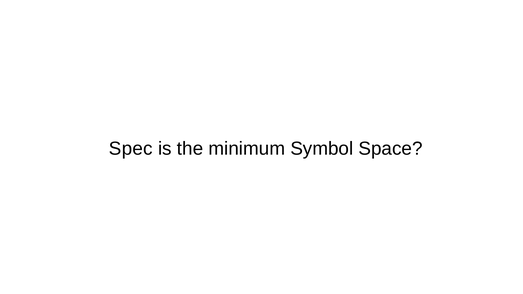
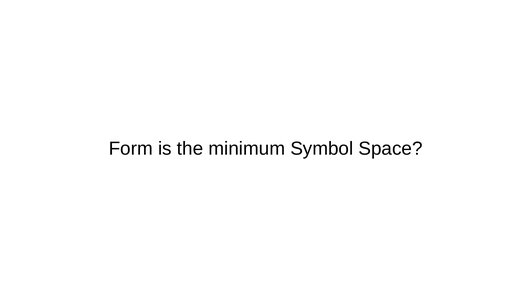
Spec: Spec -> Form (131, 149)
